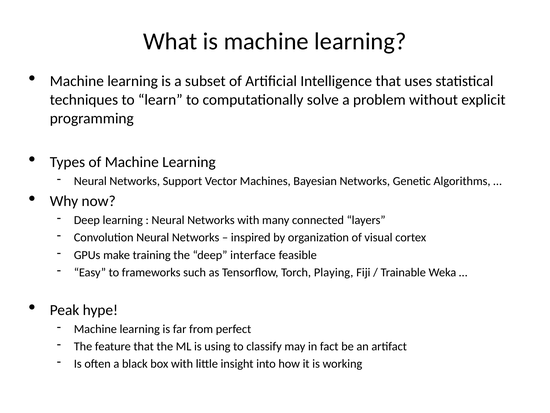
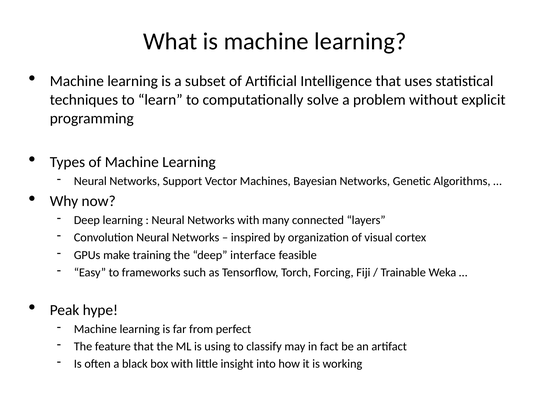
Playing: Playing -> Forcing (334, 272)
